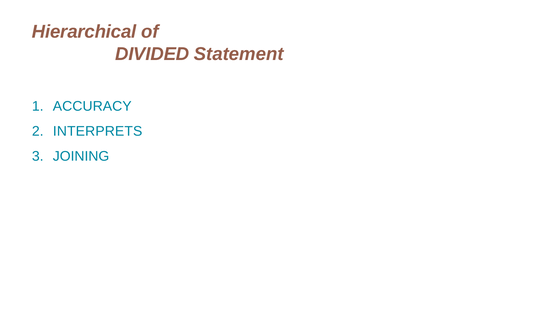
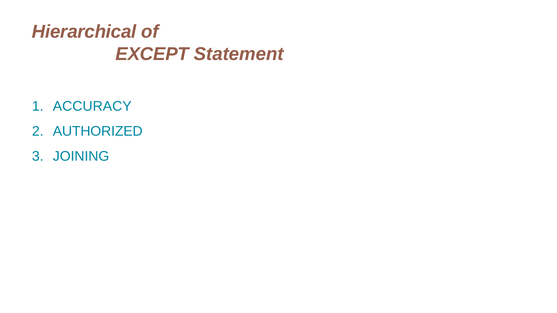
DIVIDED: DIVIDED -> EXCEPT (152, 54)
INTERPRETS: INTERPRETS -> AUTHORIZED (98, 131)
